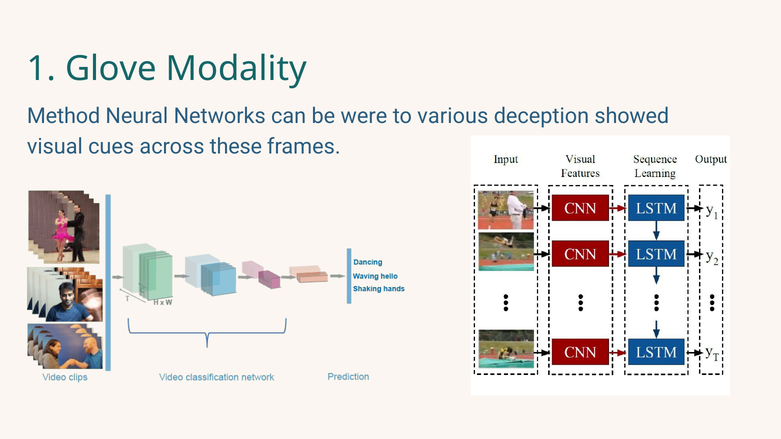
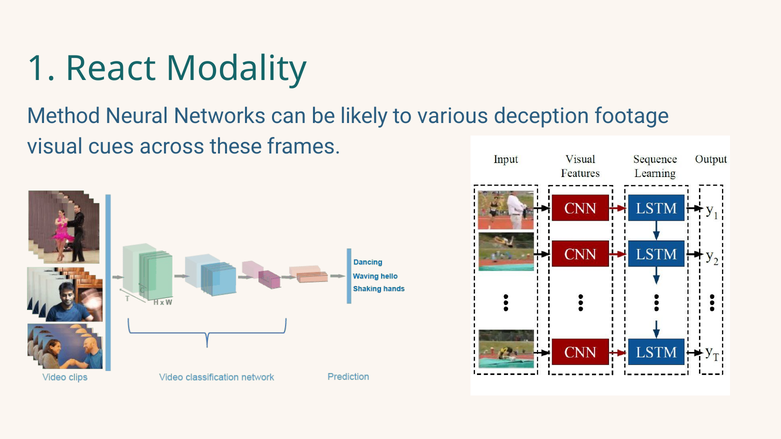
Glove: Glove -> React (111, 69)
were: were -> likely (364, 116)
showed: showed -> footage (632, 116)
